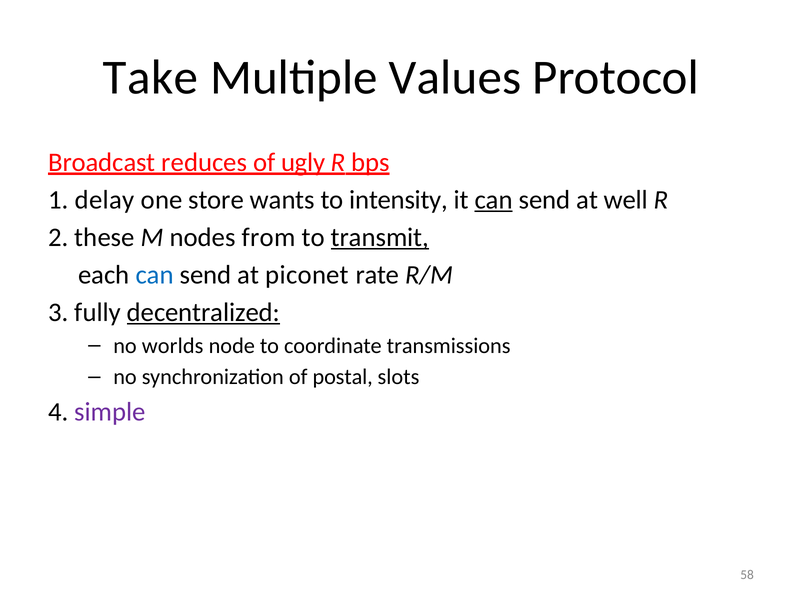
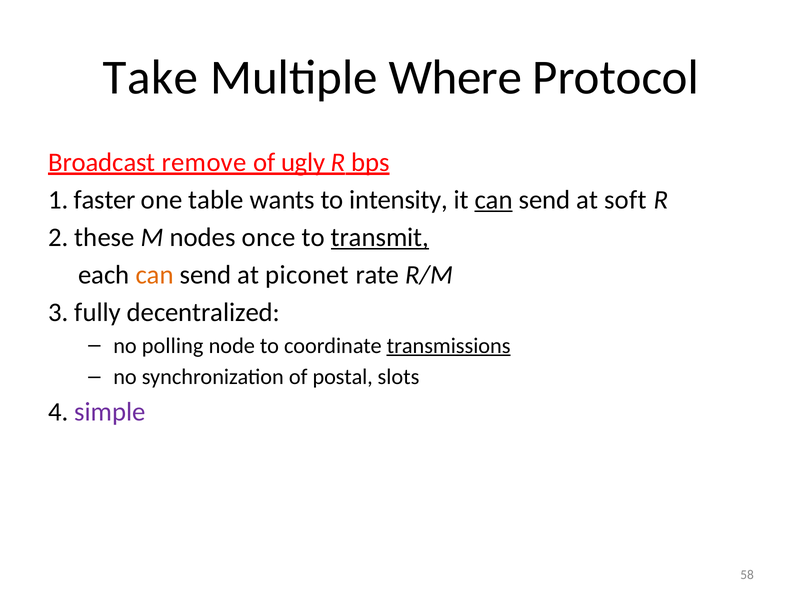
Values: Values -> Where (455, 78)
reduces: reduces -> remove (204, 162)
delay: delay -> faster (105, 200)
store: store -> table (216, 200)
well: well -> soft (625, 200)
from: from -> once (269, 237)
can colour: blue -> orange (155, 275)
decentralized underline: present -> none (203, 312)
worlds: worlds -> polling (173, 345)
transmissions underline: none -> present (449, 345)
